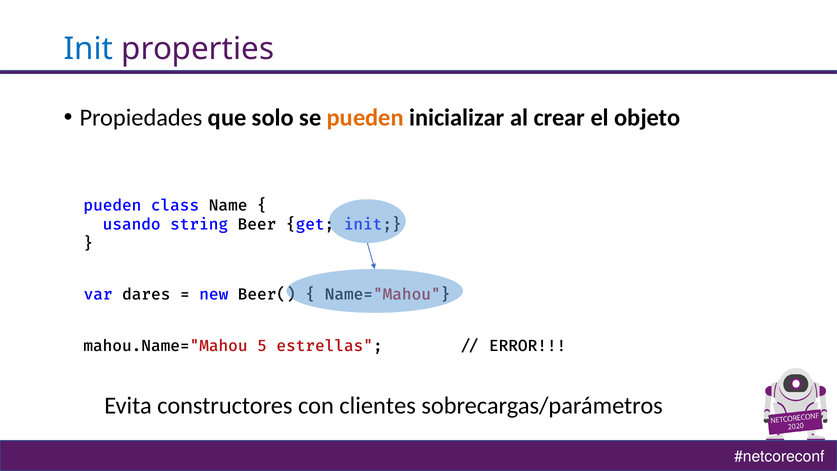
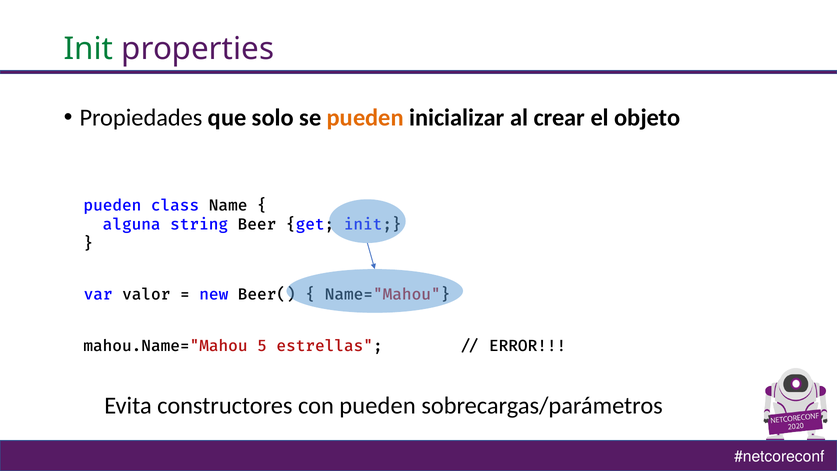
Init colour: blue -> green (89, 49)
usando: usando -> alguna (132, 225)
dares: dares -> valor (146, 294)
con clientes: clientes -> pueden (378, 405)
